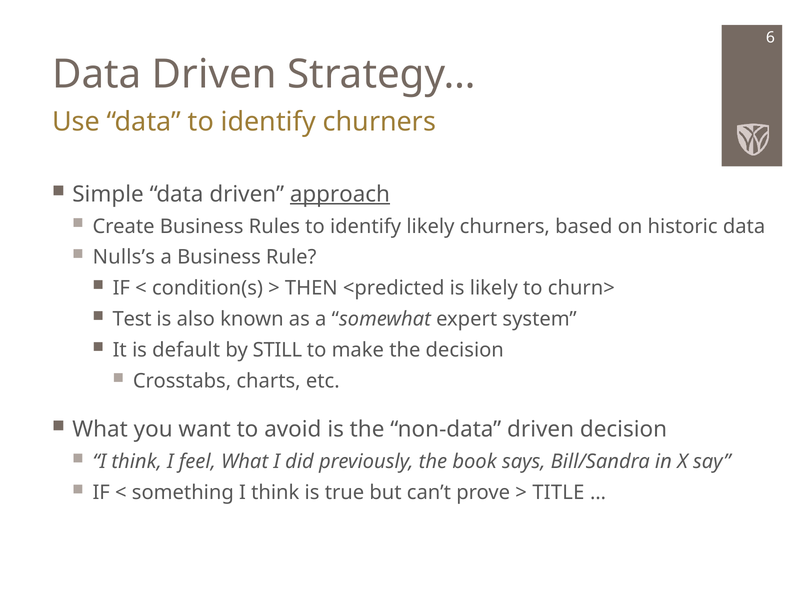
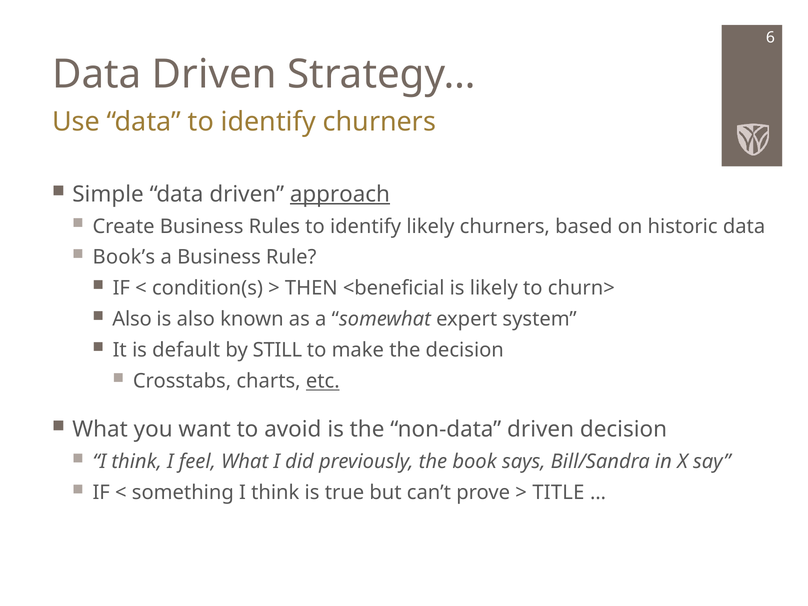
Nulls’s: Nulls’s -> Book’s (124, 257)
<predicted: <predicted -> <beneficial (394, 288)
Test: Test -> Also (132, 319)
etc underline: none -> present (323, 381)
